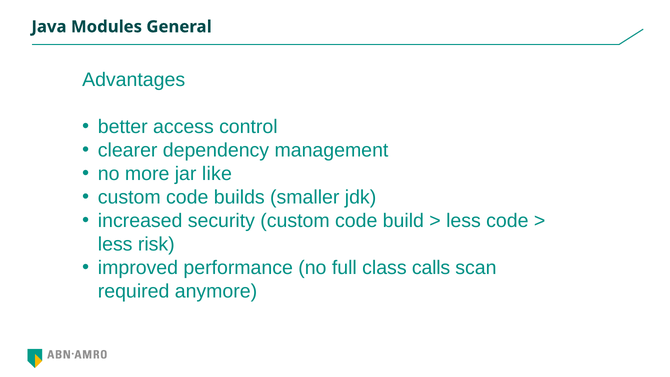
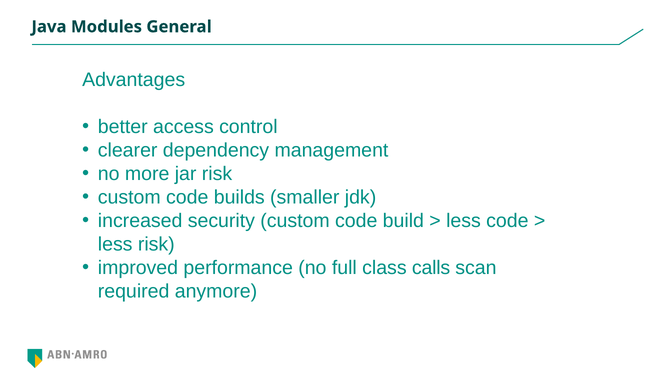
jar like: like -> risk (217, 174)
